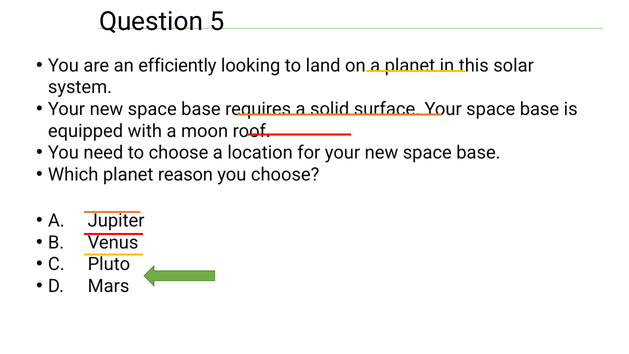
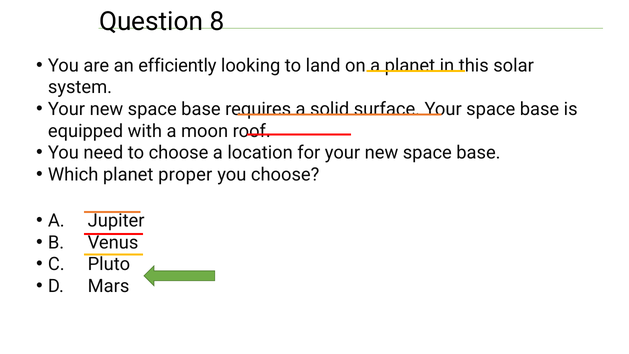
5: 5 -> 8 (217, 21)
reason: reason -> proper (185, 175)
